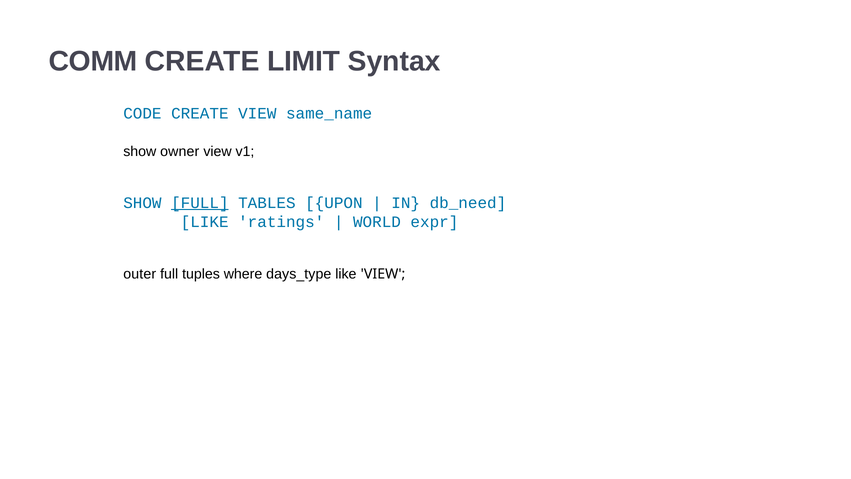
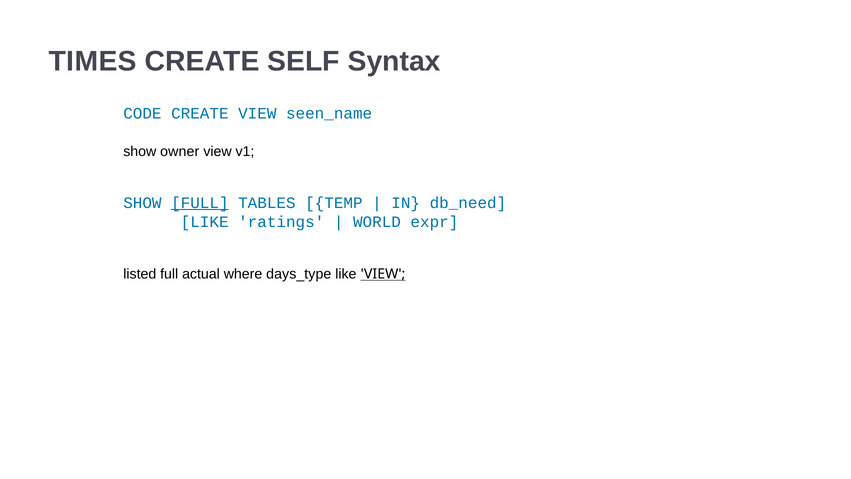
COMM: COMM -> TIMES (93, 62)
LIMIT: LIMIT -> SELF (304, 62)
same_name: same_name -> seen_name (329, 113)
UPON: UPON -> TEMP (334, 203)
outer: outer -> listed (140, 274)
tuples: tuples -> actual (201, 274)
VIEW underline: none -> present (383, 274)
